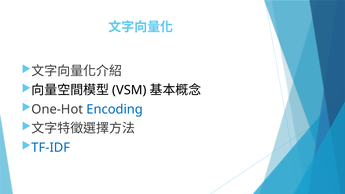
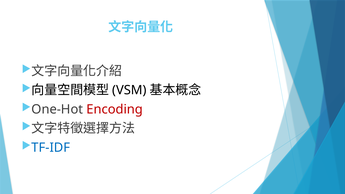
Encoding colour: blue -> red (115, 109)
